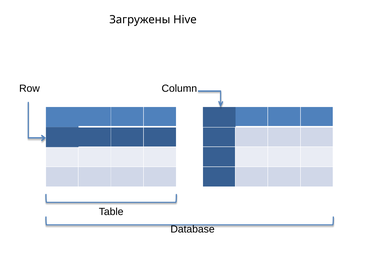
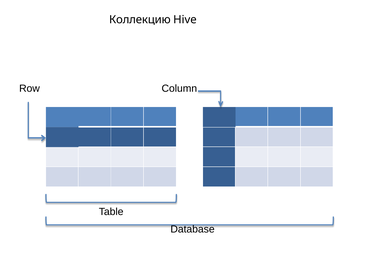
Загружены: Загружены -> Коллекцию (140, 20)
